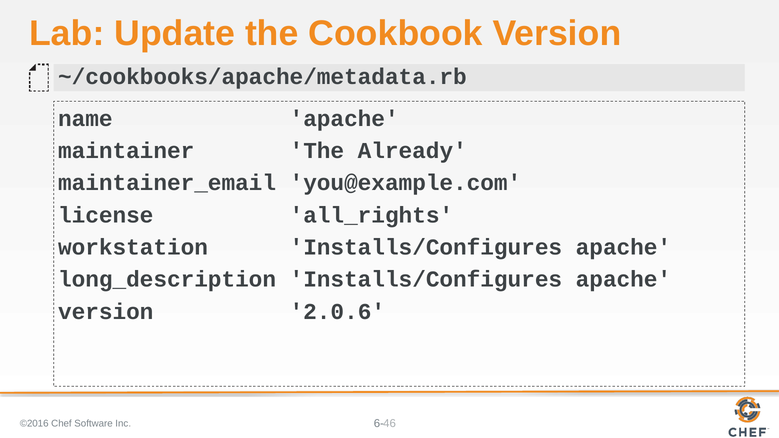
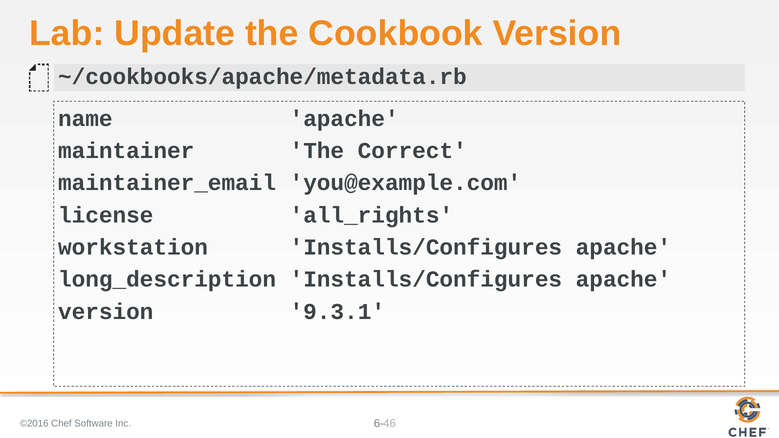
Already: Already -> Correct (412, 151)
2.0.6: 2.0.6 -> 9.3.1 (337, 312)
